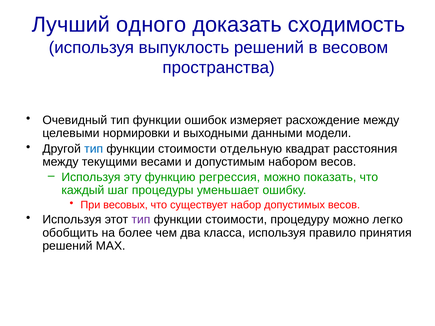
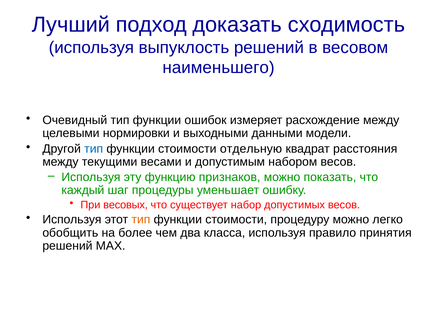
одного: одного -> подход (151, 25)
пространства: пространства -> наименьшего (219, 68)
регрессия: регрессия -> признаков (230, 177)
тип colour: purple -> orange (141, 220)
